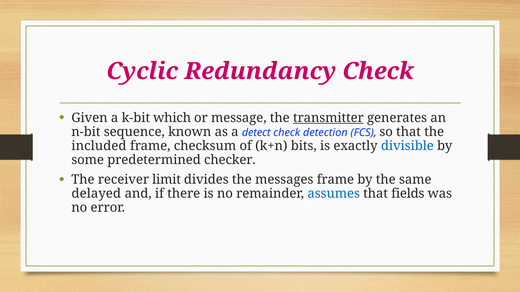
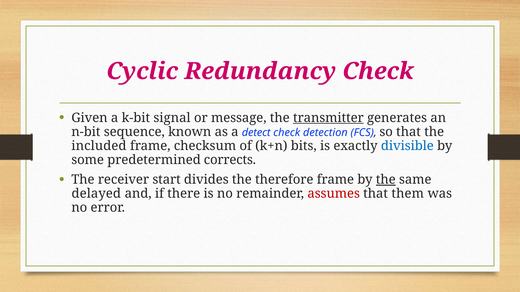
which: which -> signal (172, 118)
checker: checker -> corrects (230, 160)
limit: limit -> start (167, 180)
messages: messages -> therefore (284, 180)
the underline: none -> present (386, 180)
assumes colour: blue -> red (334, 194)
fields: fields -> them (408, 194)
